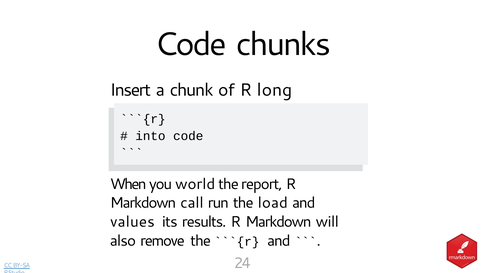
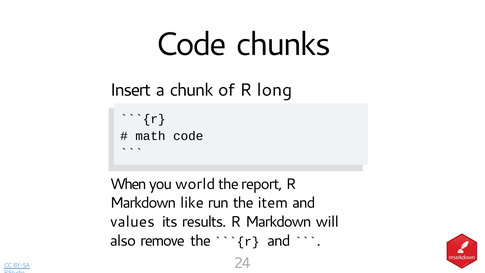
into: into -> math (150, 136)
call: call -> like (192, 203)
load: load -> item (273, 203)
